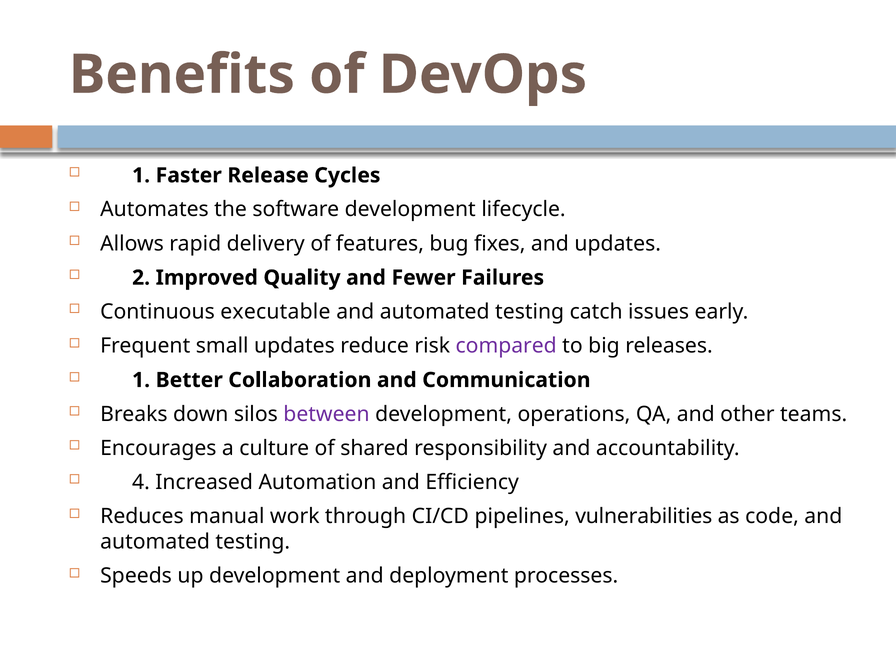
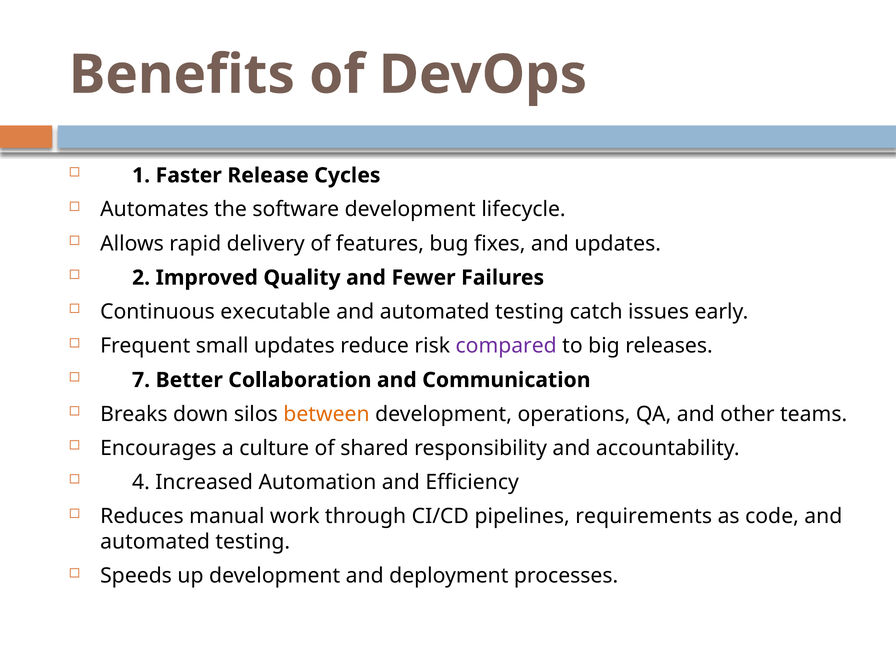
1: 1 -> 7 (141, 380)
between colour: purple -> orange (326, 414)
vulnerabilities: vulnerabilities -> requirements (644, 517)
